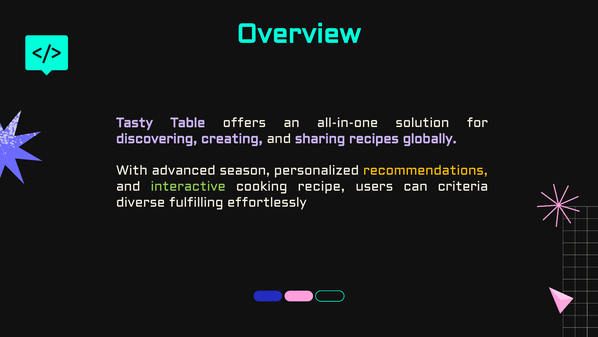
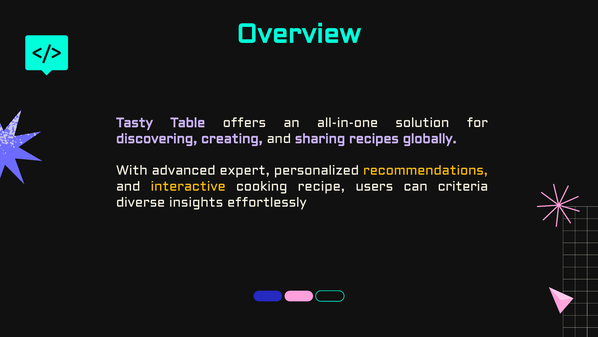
season: season -> expert (245, 170)
interactive colour: light green -> yellow (188, 186)
fulfilling: fulfilling -> insights (196, 202)
